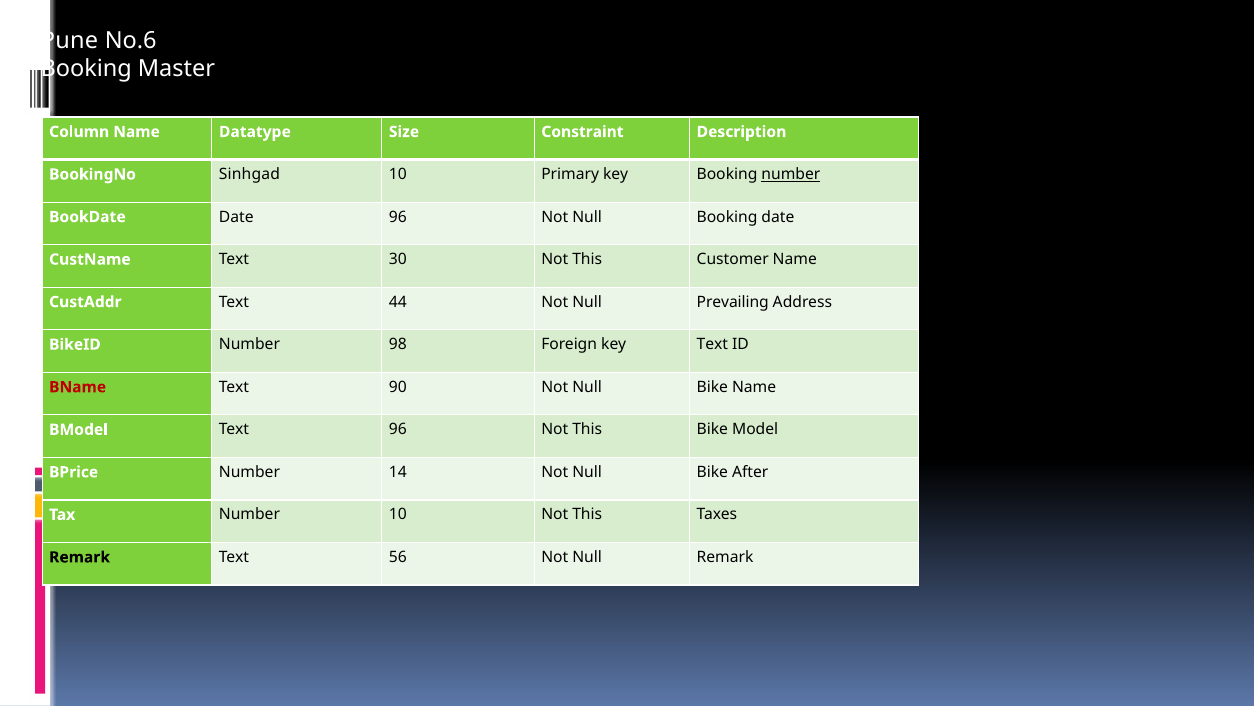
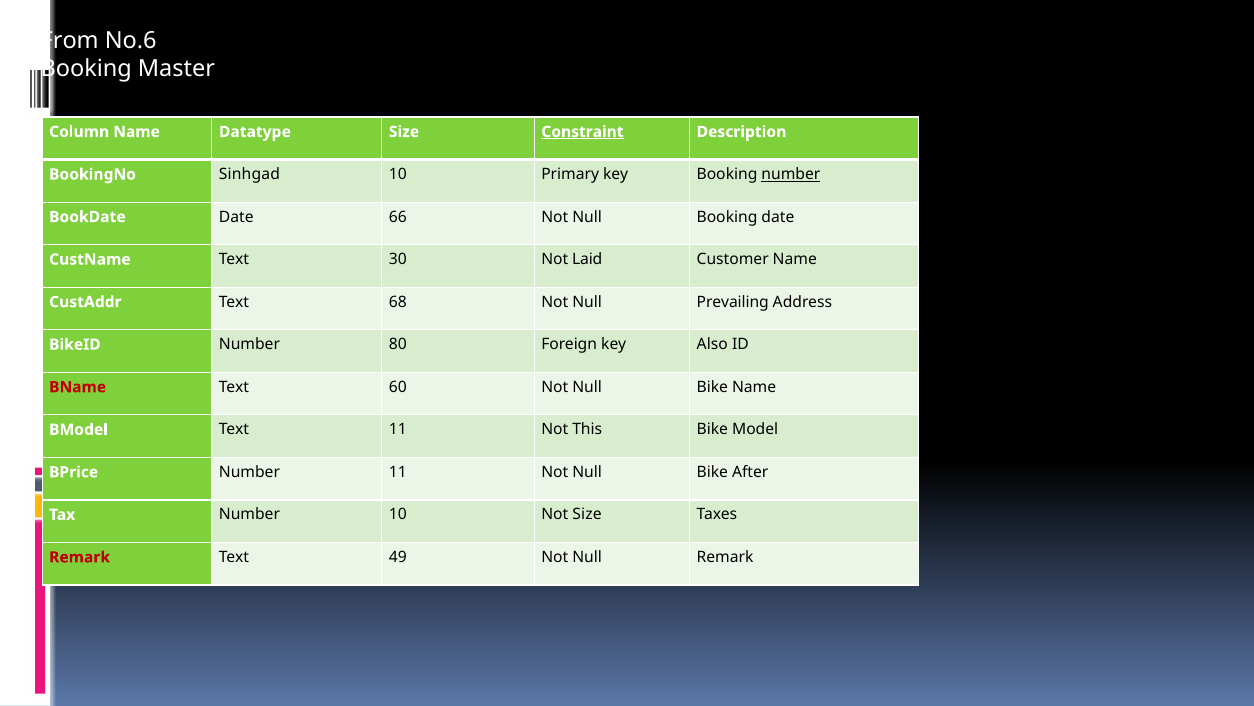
Pune: Pune -> From (70, 41)
Constraint underline: none -> present (582, 132)
Date 96: 96 -> 66 (398, 217)
30 Not This: This -> Laid (587, 259)
44: 44 -> 68 (398, 302)
98: 98 -> 80 (398, 344)
key Text: Text -> Also (712, 344)
90: 90 -> 60 (398, 387)
Text 96: 96 -> 11 (398, 429)
Number 14: 14 -> 11 (398, 472)
10 Not This: This -> Size (587, 514)
Remark colour: black -> red (80, 557)
56: 56 -> 49 (398, 557)
